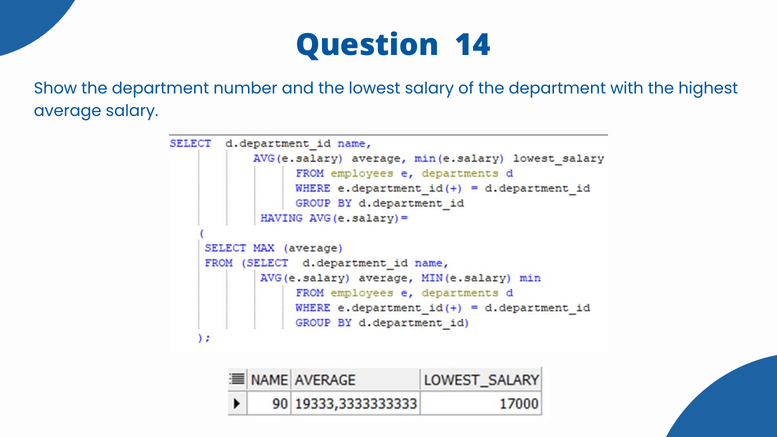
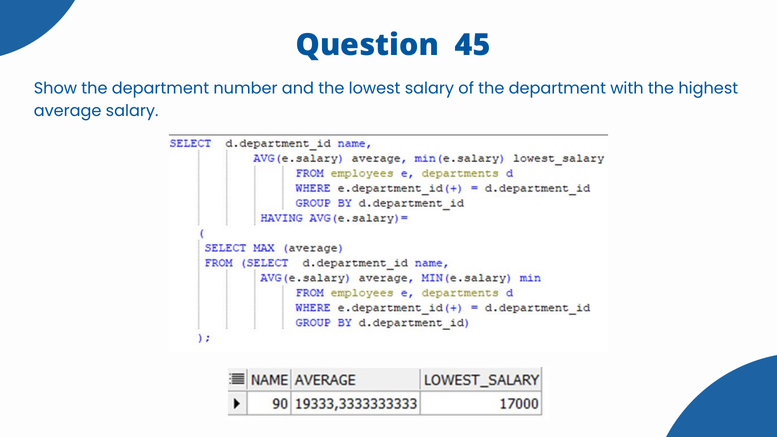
14: 14 -> 45 (473, 45)
